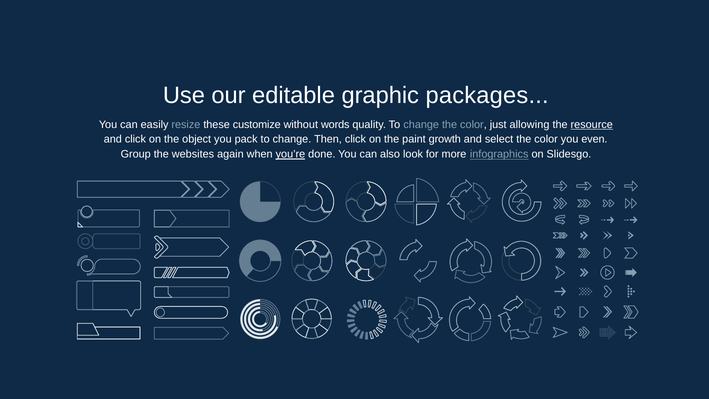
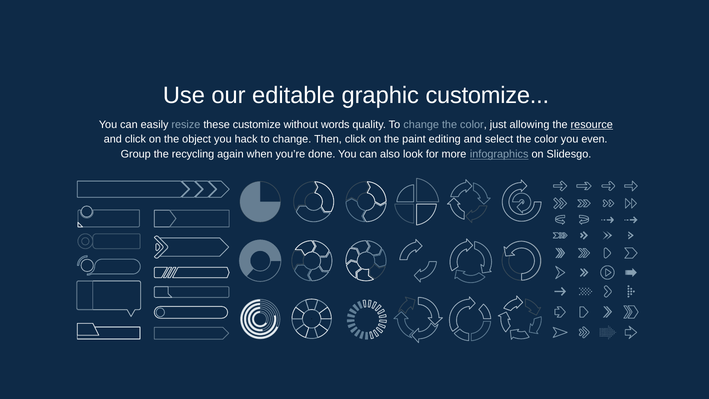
graphic packages: packages -> customize (487, 96)
pack: pack -> hack (246, 139)
growth: growth -> editing (445, 139)
websites: websites -> recycling (193, 154)
you’re underline: present -> none (290, 154)
